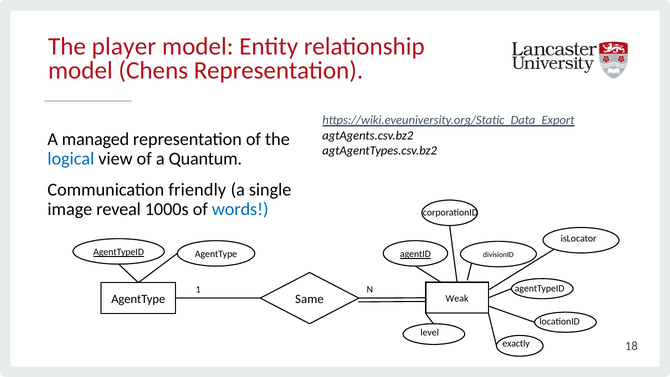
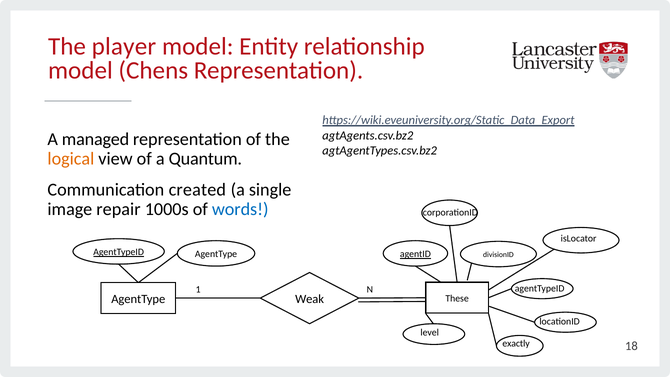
logical colour: blue -> orange (71, 159)
friendly: friendly -> created (197, 190)
reveal: reveal -> repair (118, 209)
Same: Same -> Weak (310, 299)
Weak: Weak -> These (457, 298)
